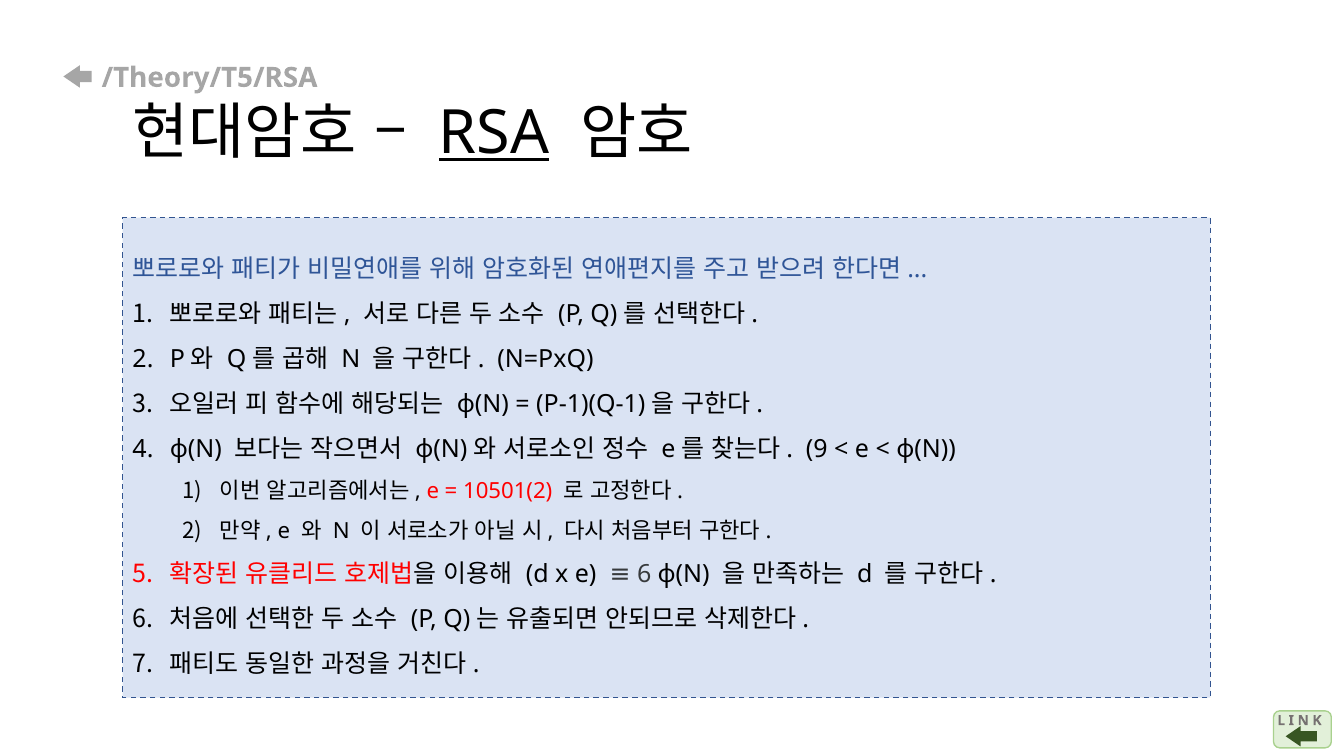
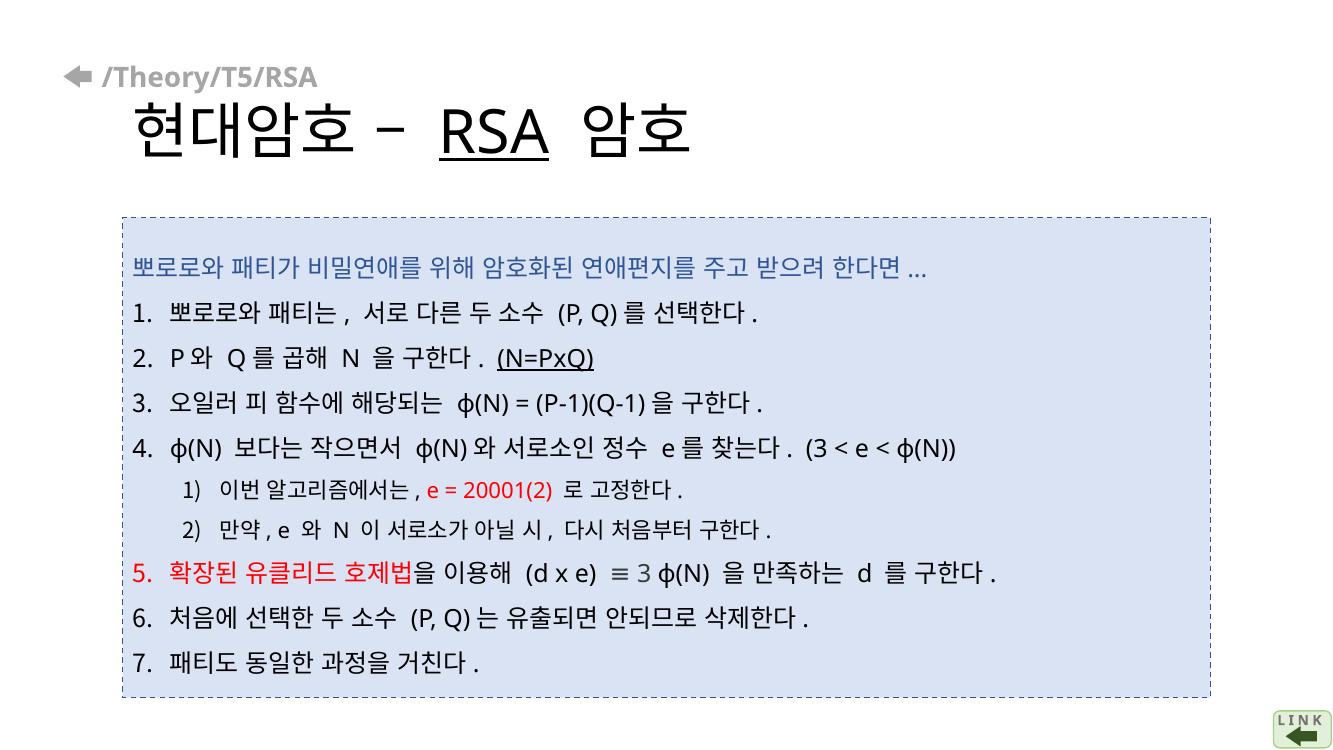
N=PxQ underline: none -> present (546, 359)
9: 9 -> 3 (817, 449)
10501(2: 10501(2 -> 20001(2 (508, 491)
e 6: 6 -> 3 (644, 574)
